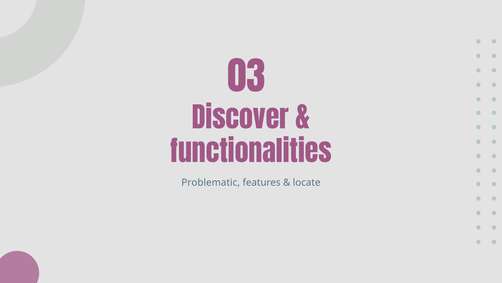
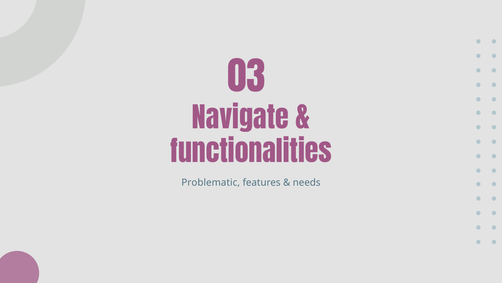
Discover: Discover -> Navigate (240, 119)
locate: locate -> needs (307, 182)
